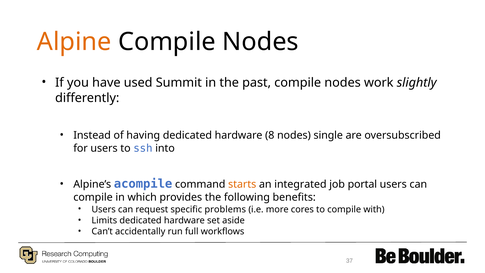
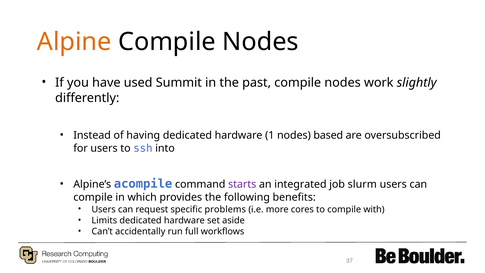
8: 8 -> 1 (270, 135)
single: single -> based (328, 135)
starts colour: orange -> purple (242, 184)
portal: portal -> slurm (362, 184)
